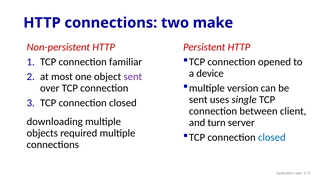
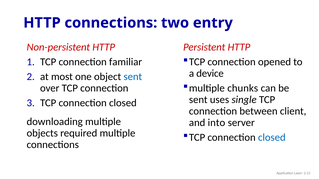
make: make -> entry (213, 23)
sent colour: purple -> blue (133, 77)
version: version -> chunks (243, 88)
turn: turn -> into (216, 123)
